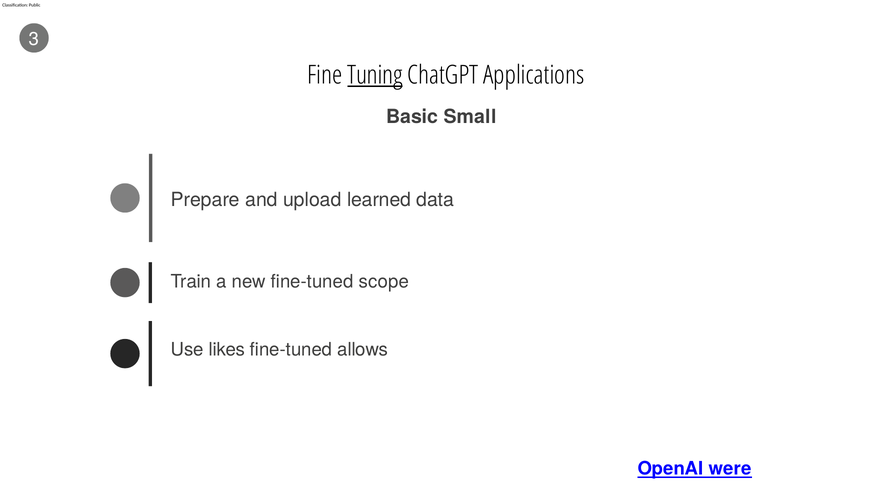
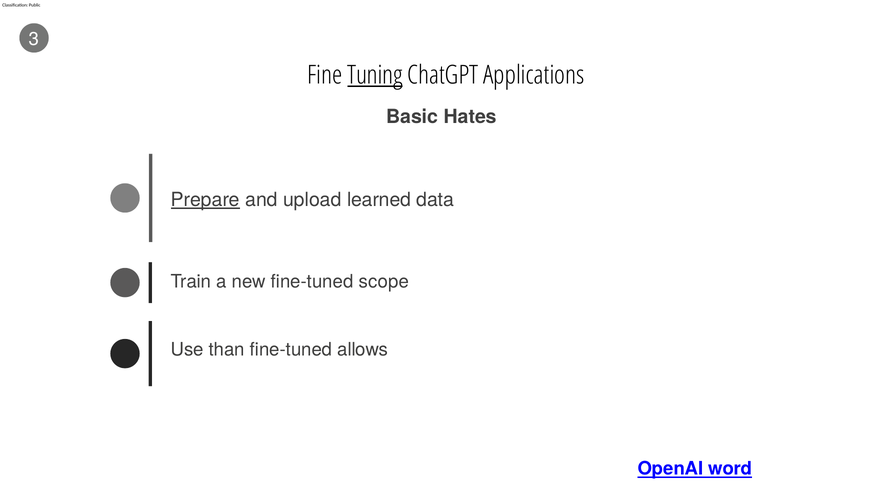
Small: Small -> Hates (470, 117)
Prepare underline: none -> present (205, 200)
likes: likes -> than (227, 349)
were: were -> word (730, 469)
